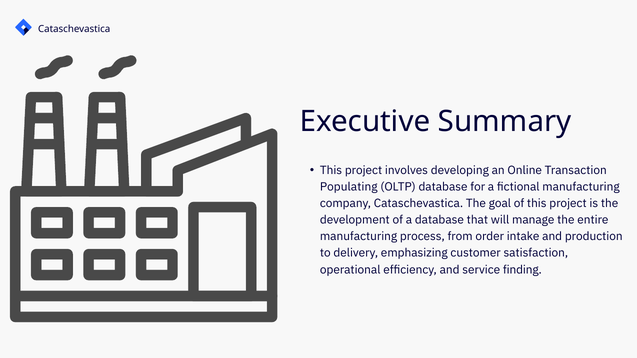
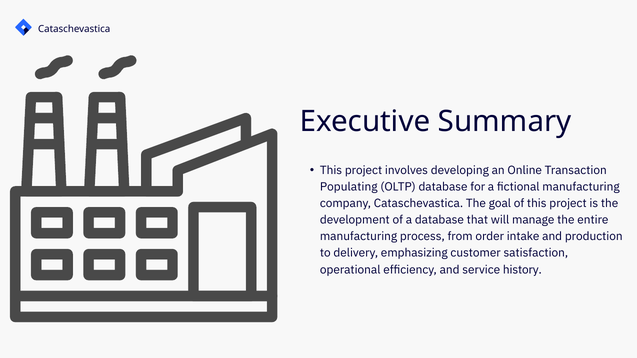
finding: finding -> history (522, 270)
